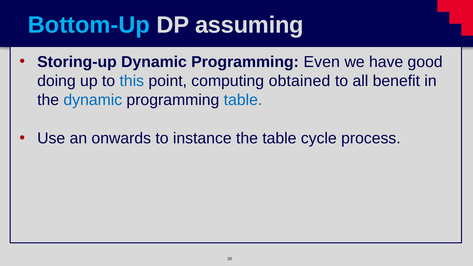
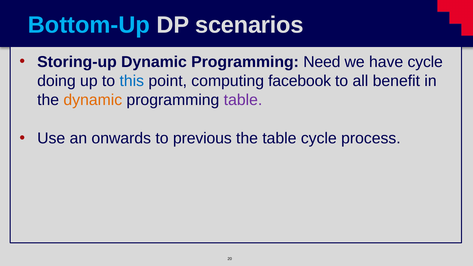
assuming: assuming -> scenarios (249, 25)
Even: Even -> Need (322, 62)
have good: good -> cycle (425, 62)
obtained: obtained -> facebook (300, 81)
dynamic colour: blue -> orange (93, 100)
table colour: blue -> purple (243, 100)
instance: instance -> previous (202, 138)
